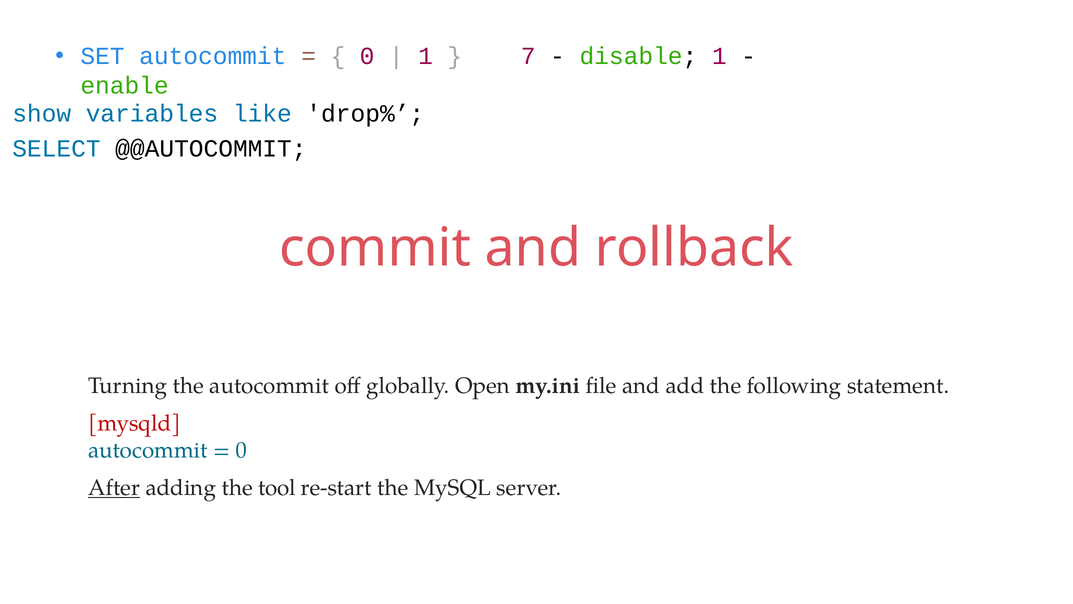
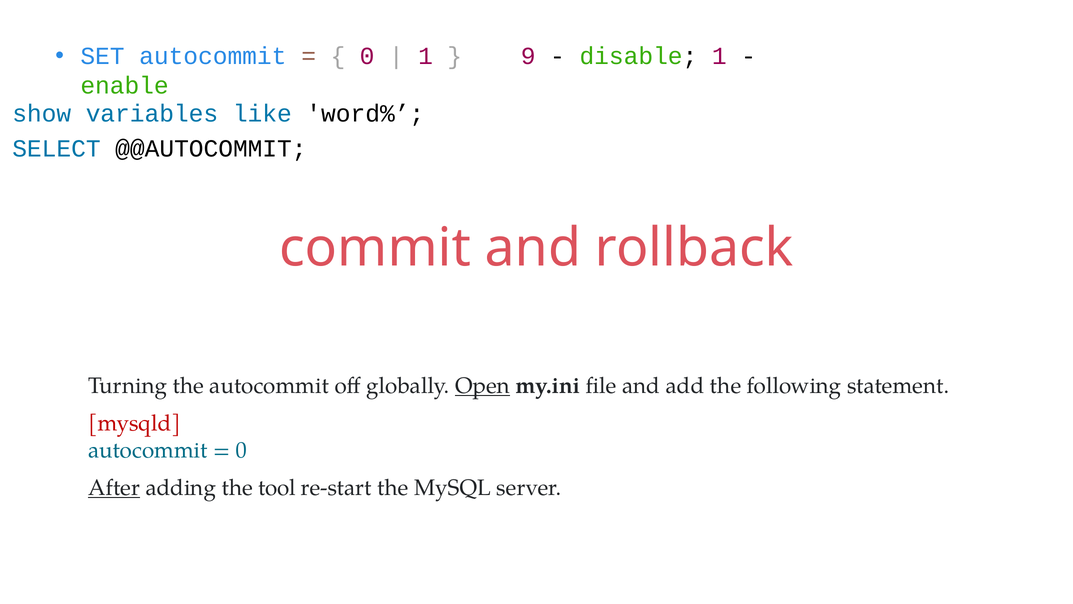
7: 7 -> 9 (528, 56)
drop%: drop% -> word% (365, 113)
Open underline: none -> present (483, 386)
